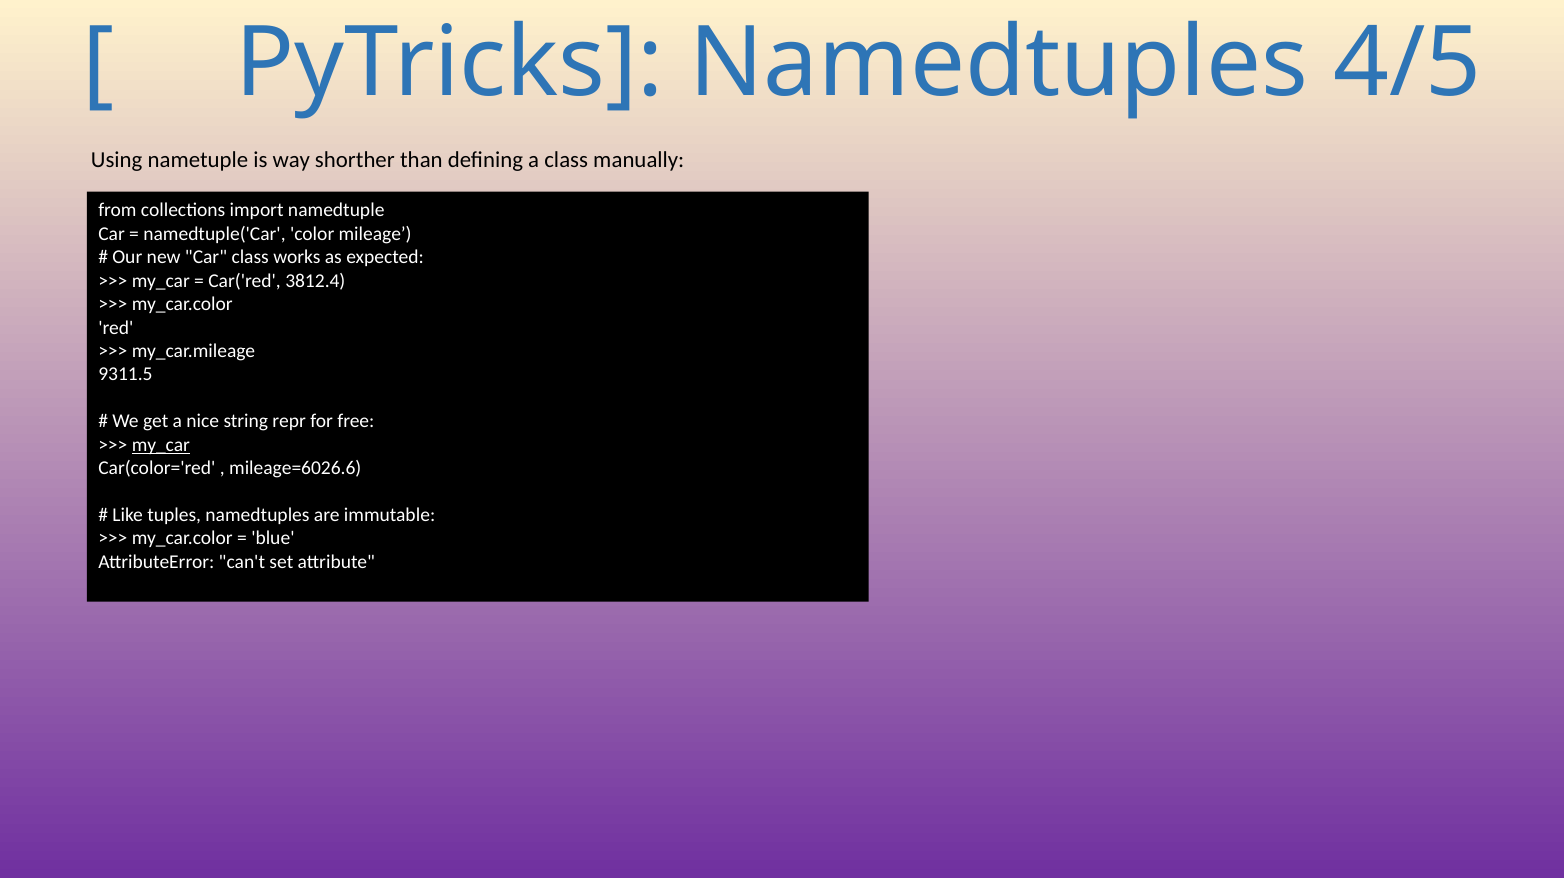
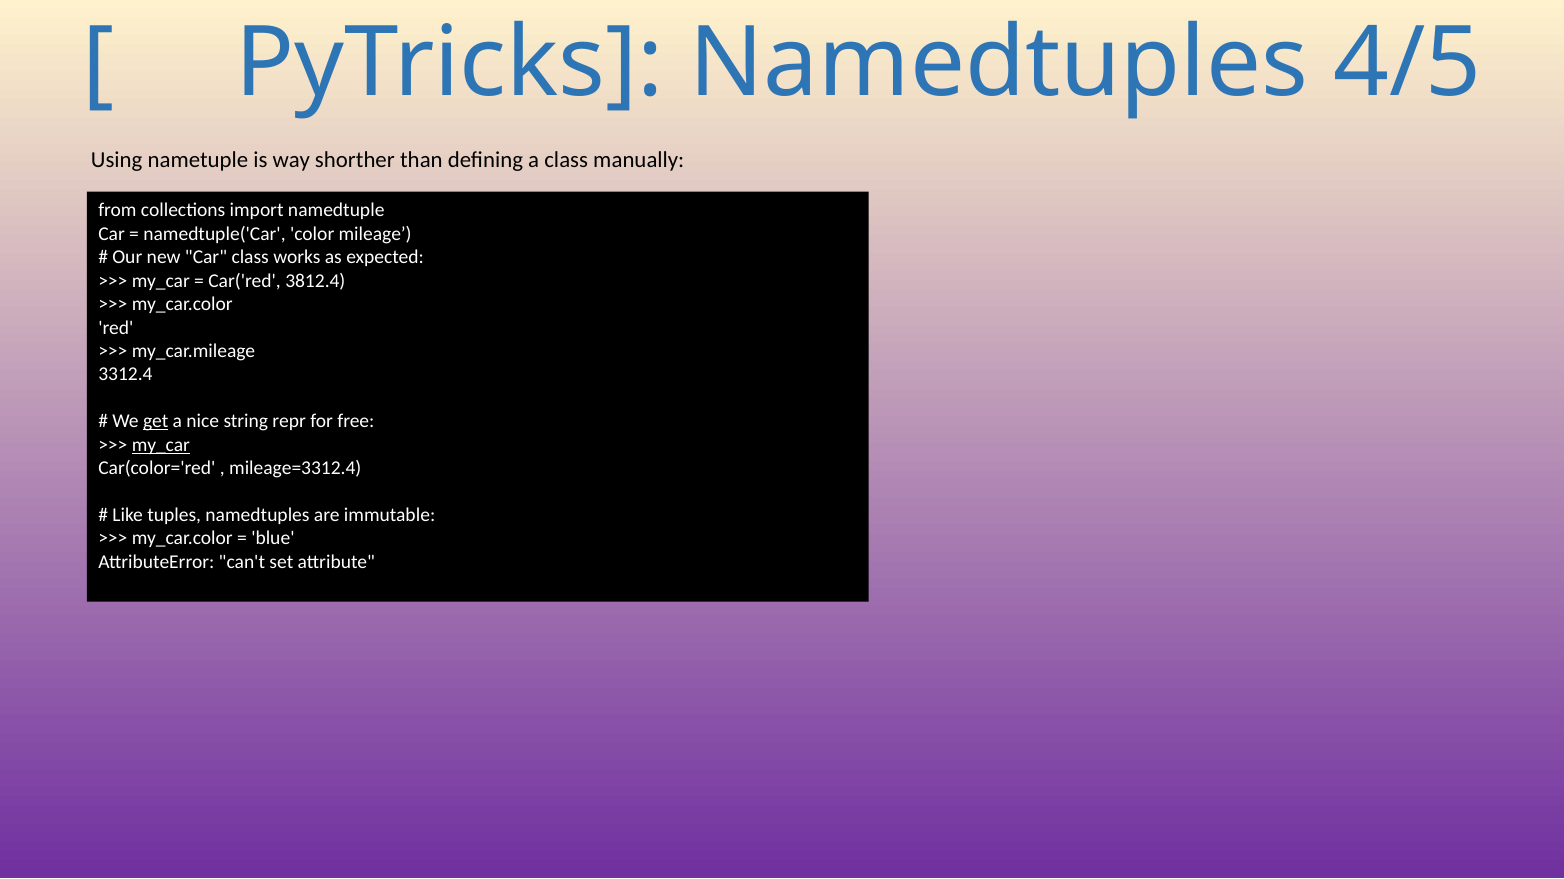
9311.5: 9311.5 -> 3312.4 (125, 375)
get underline: none -> present (156, 422)
mileage=6026.6: mileage=6026.6 -> mileage=3312.4 (295, 469)
